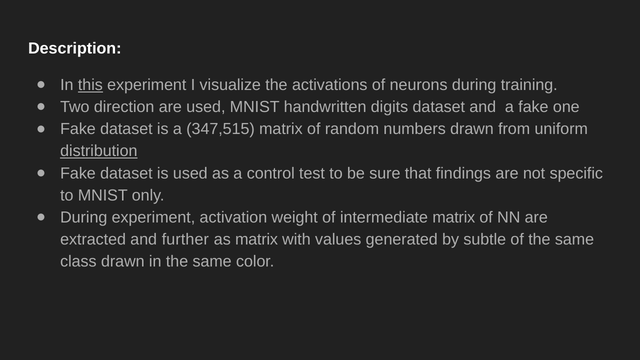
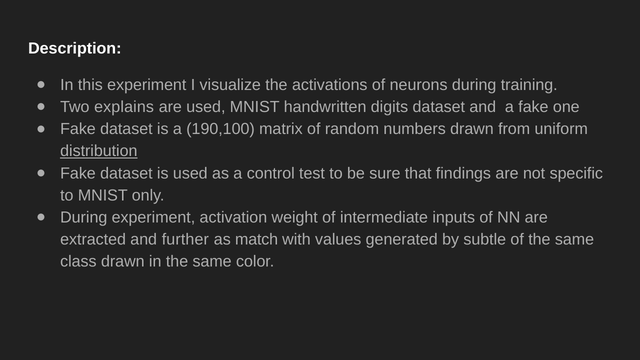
this underline: present -> none (90, 85)
direction: direction -> explains (124, 107)
347,515: 347,515 -> 190,100 (221, 129)
intermediate matrix: matrix -> inputs (454, 217)
as matrix: matrix -> match (257, 239)
